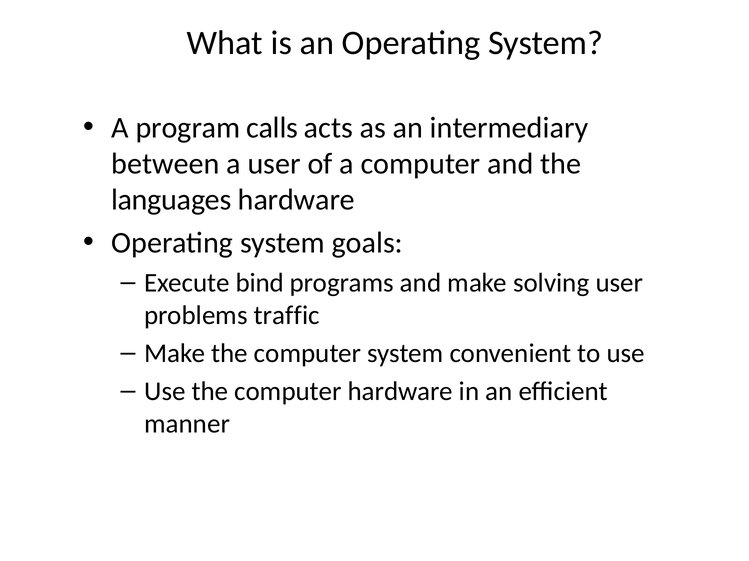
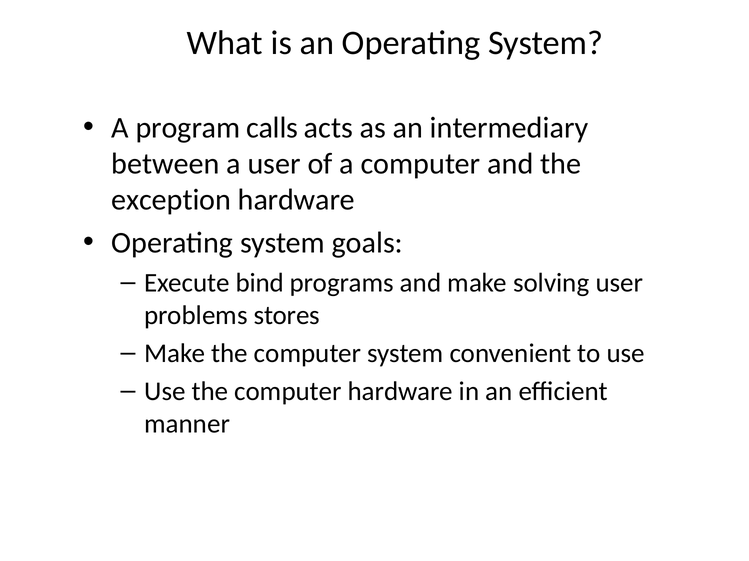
languages: languages -> exception (171, 200)
traffic: traffic -> stores (287, 316)
